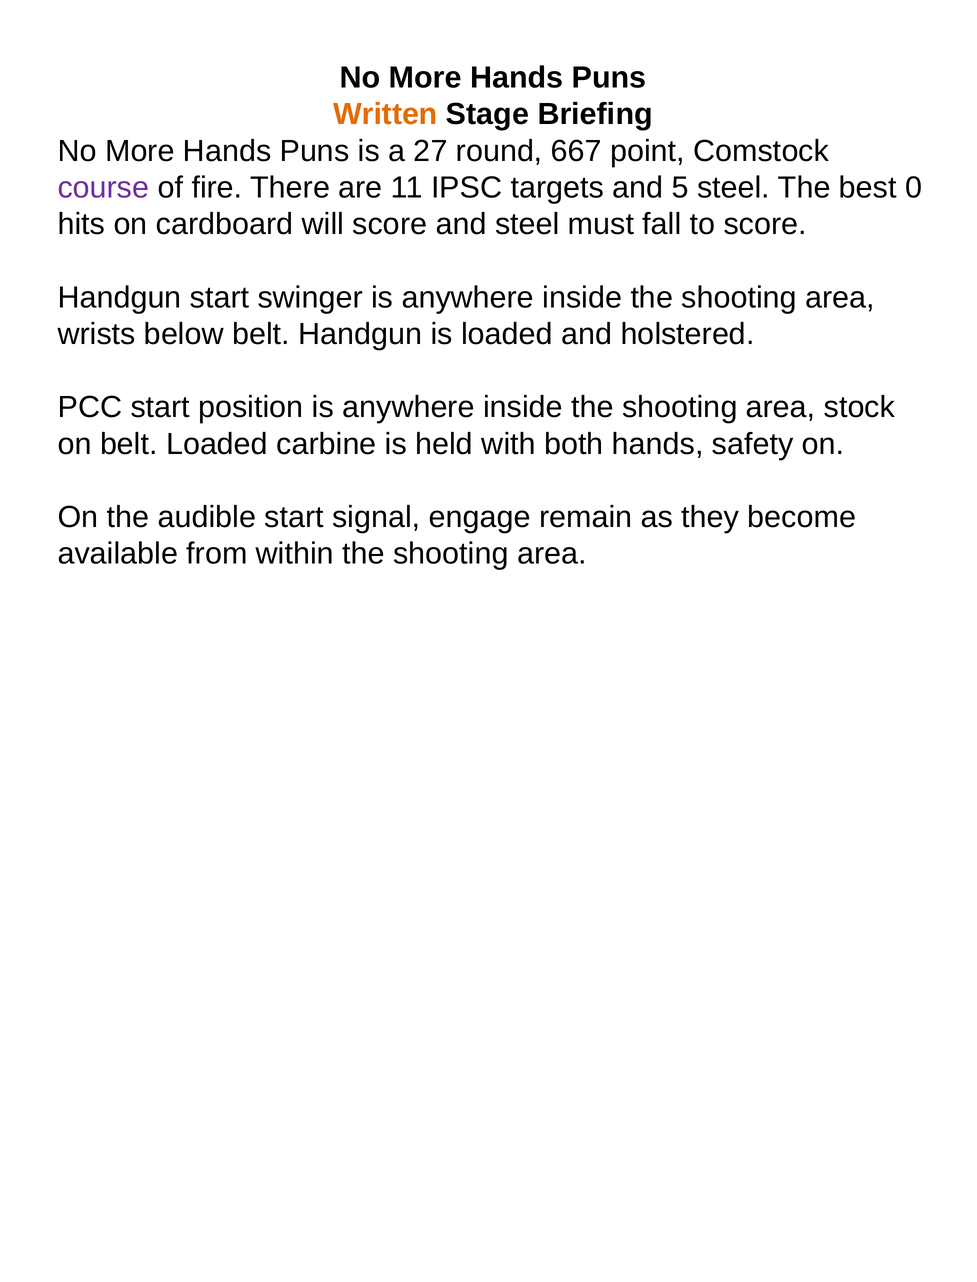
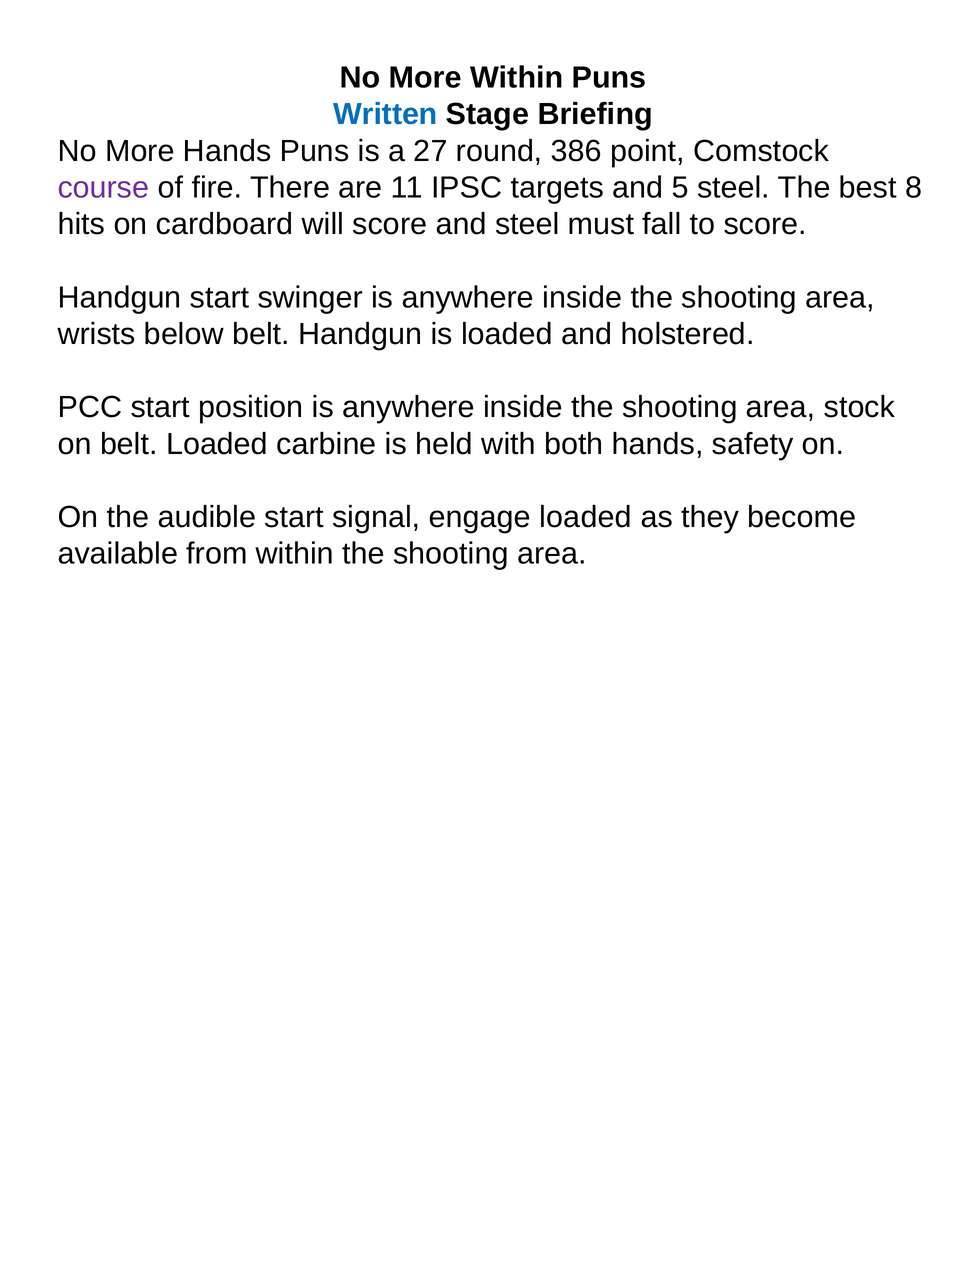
Hands: Hands -> Within (517, 78)
Written colour: orange -> blue (385, 114)
667: 667 -> 386 (576, 151)
0: 0 -> 8 (913, 188)
engage remain: remain -> loaded (586, 517)
